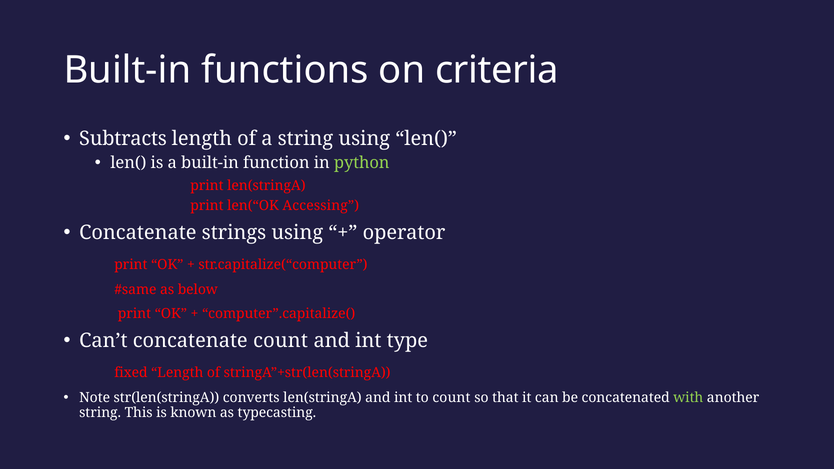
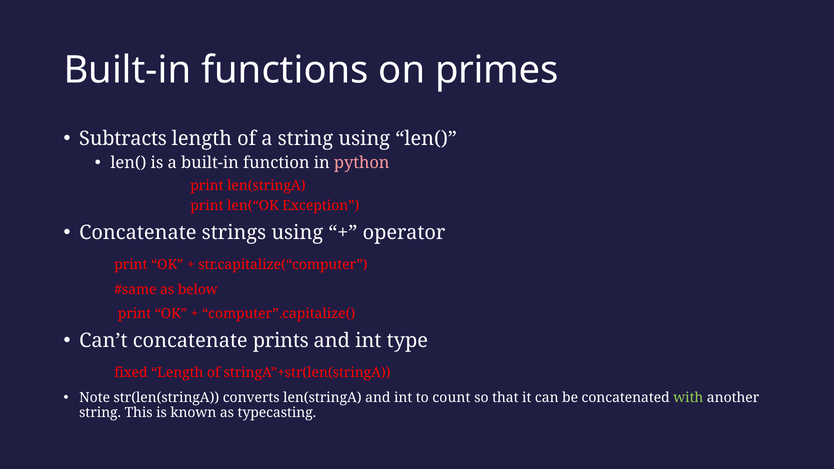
criteria: criteria -> primes (497, 70)
python colour: light green -> pink (362, 163)
Accessing: Accessing -> Exception (321, 206)
concatenate count: count -> prints (281, 341)
